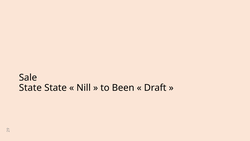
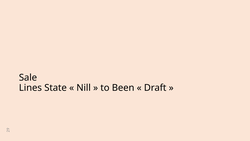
State: State -> Lines (30, 87)
